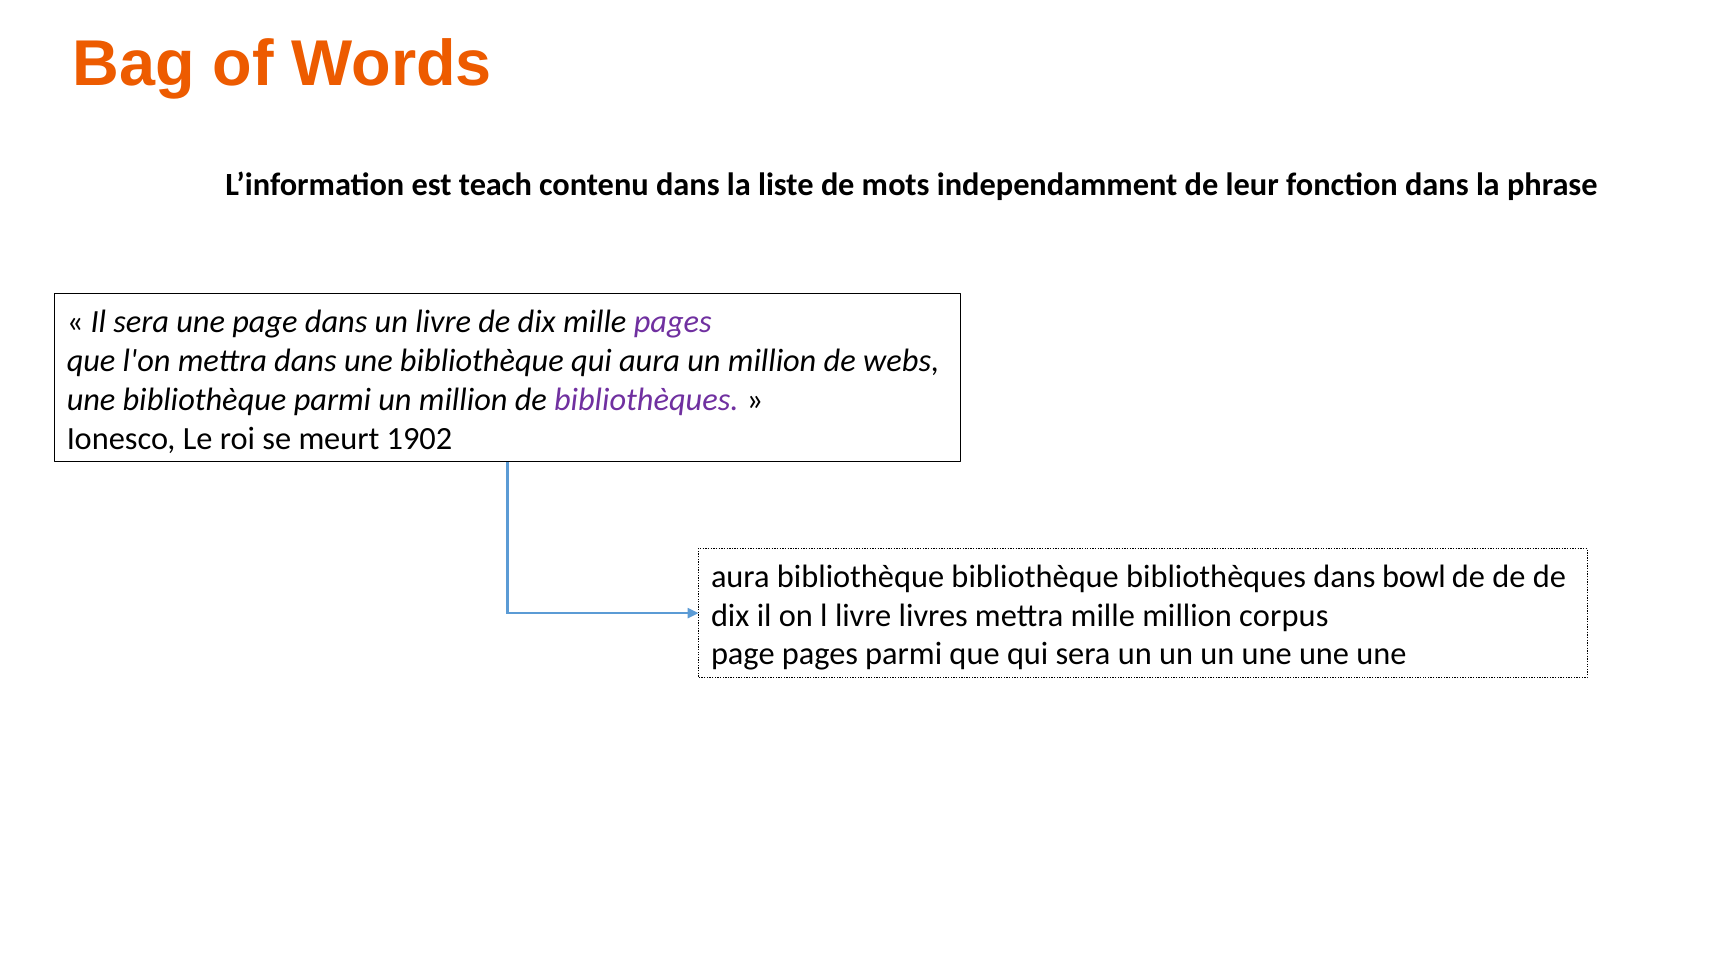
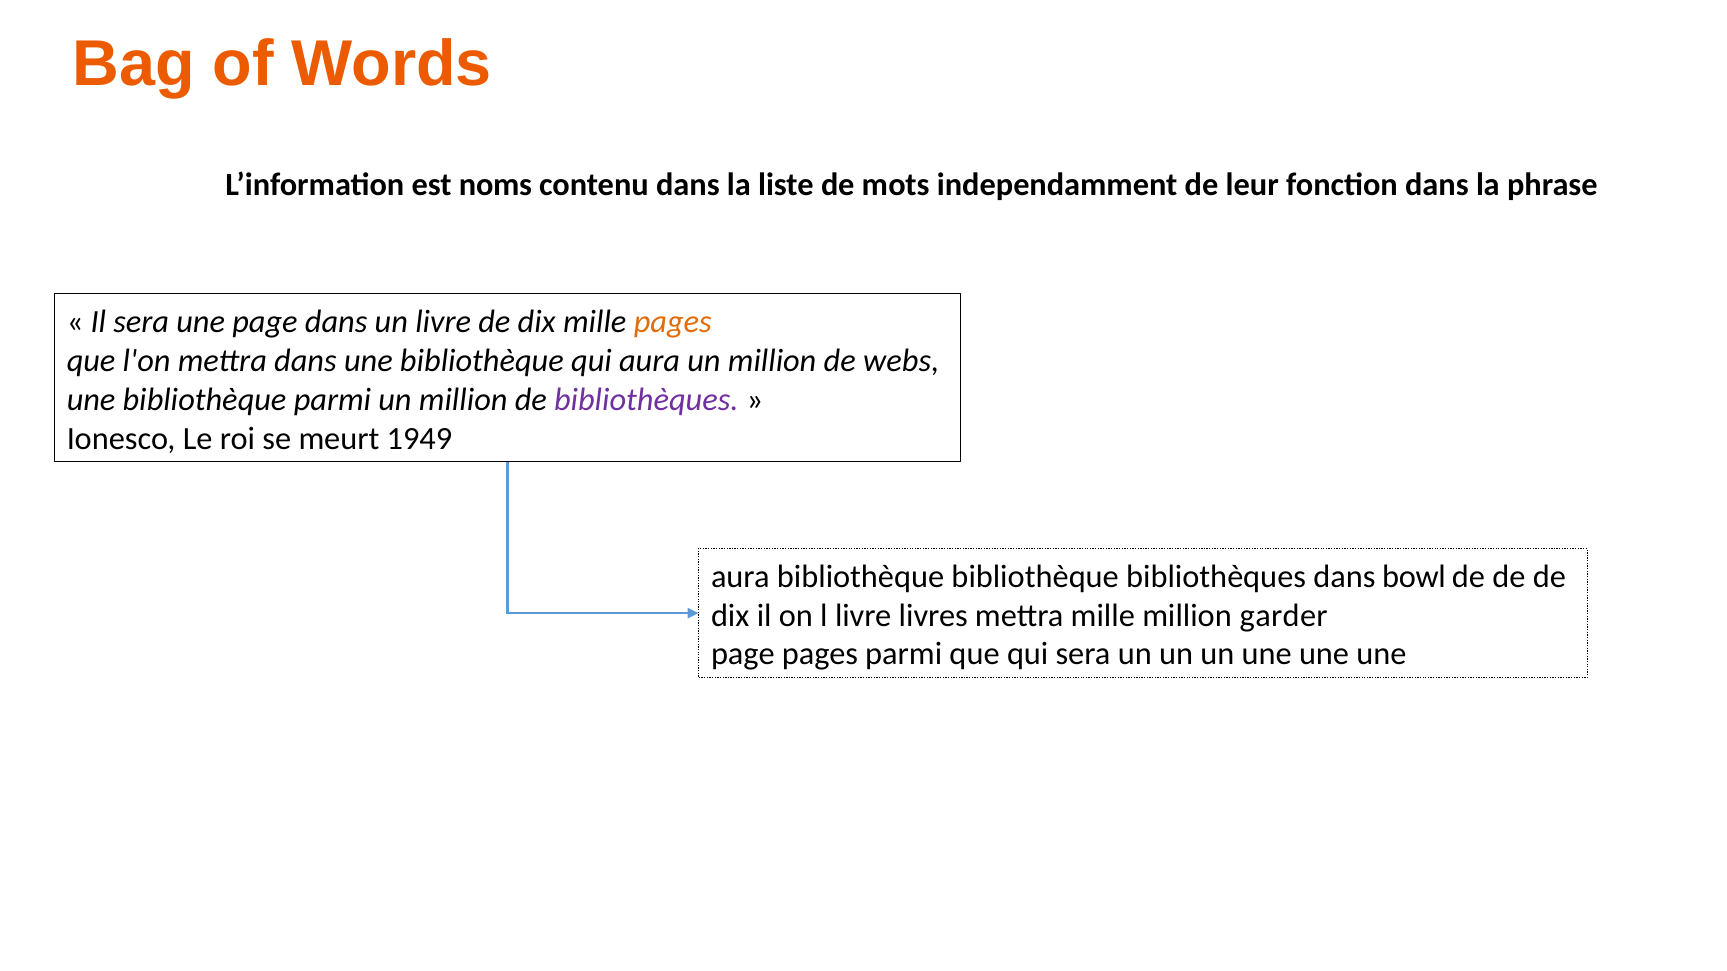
teach: teach -> noms (496, 185)
pages colour: purple -> orange (673, 322)
1902: 1902 -> 1949 (419, 439)
corpus: corpus -> garder (1284, 616)
